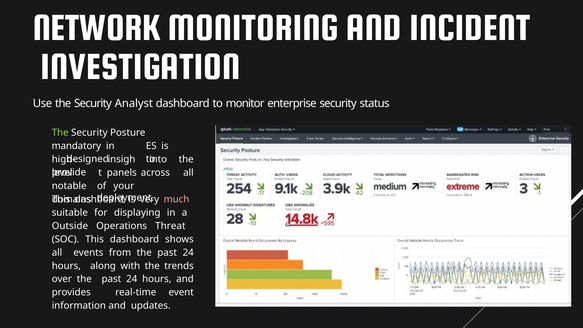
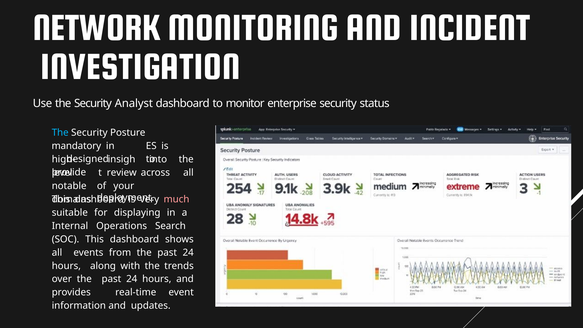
The colour: light green -> light blue (60, 133)
panels: panels -> review (122, 173)
Outside: Outside -> Internal (70, 226)
Threat: Threat -> Search (170, 226)
